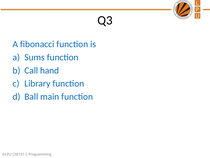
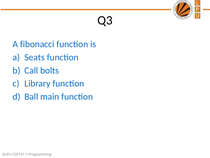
Sums: Sums -> Seats (35, 57)
hand: hand -> bolts (50, 70)
